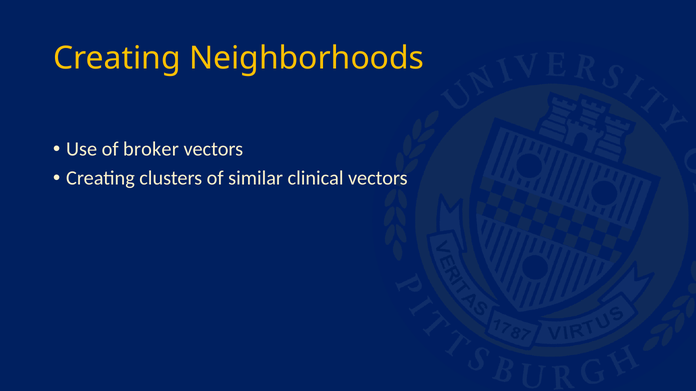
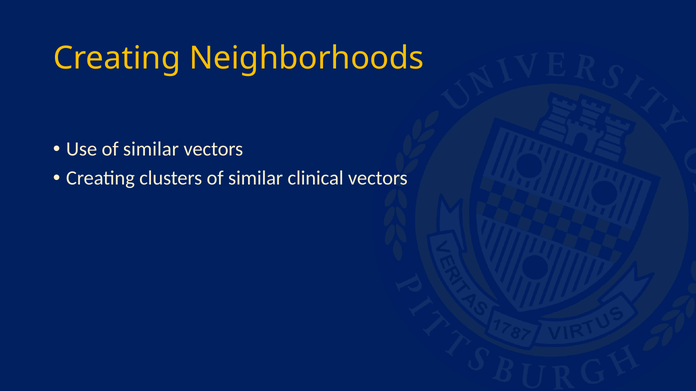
Use of broker: broker -> similar (151, 149)
